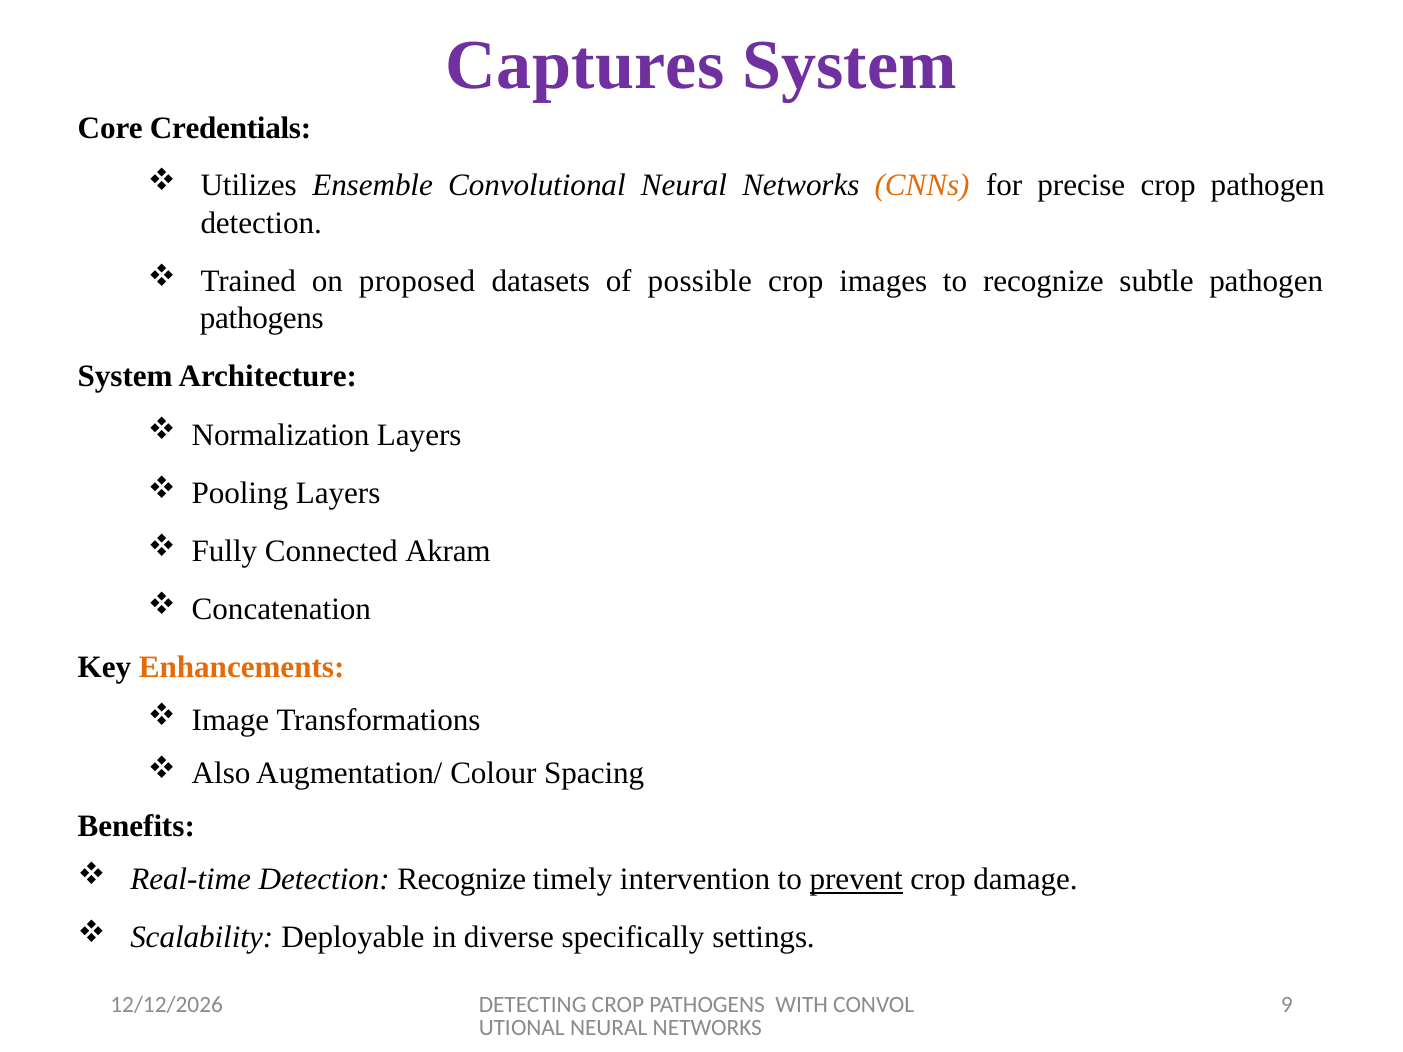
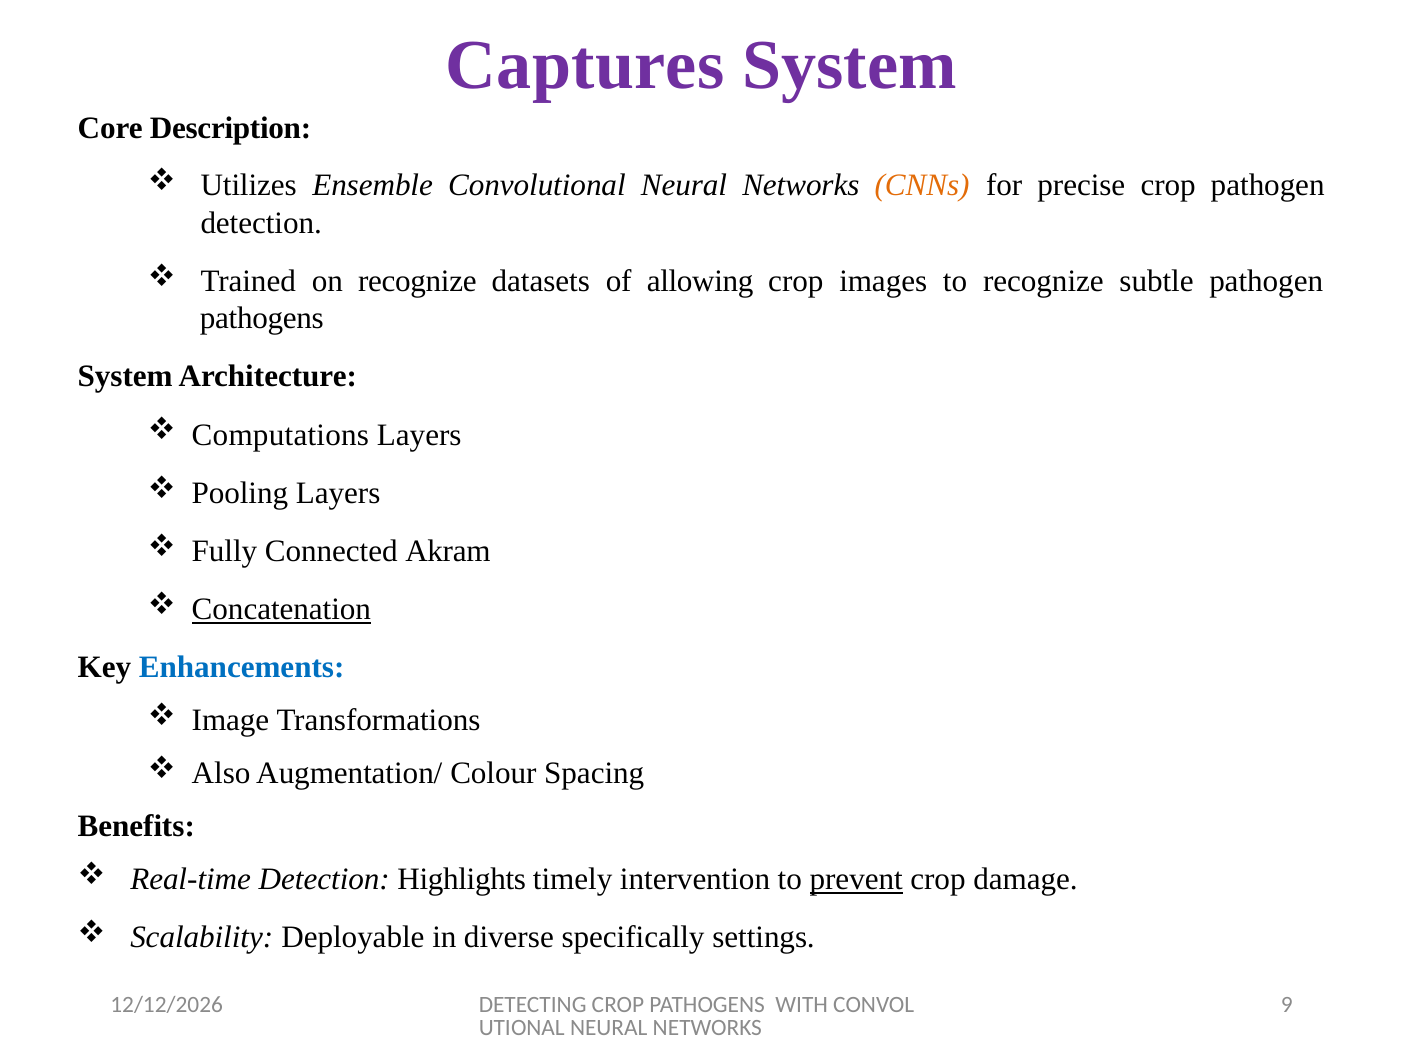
Credentials: Credentials -> Description (231, 129)
on proposed: proposed -> recognize (417, 281)
possible: possible -> allowing (700, 281)
Normalization: Normalization -> Computations (280, 435)
Concatenation underline: none -> present (281, 609)
Enhancements colour: orange -> blue (242, 668)
Detection Recognize: Recognize -> Highlights (462, 879)
